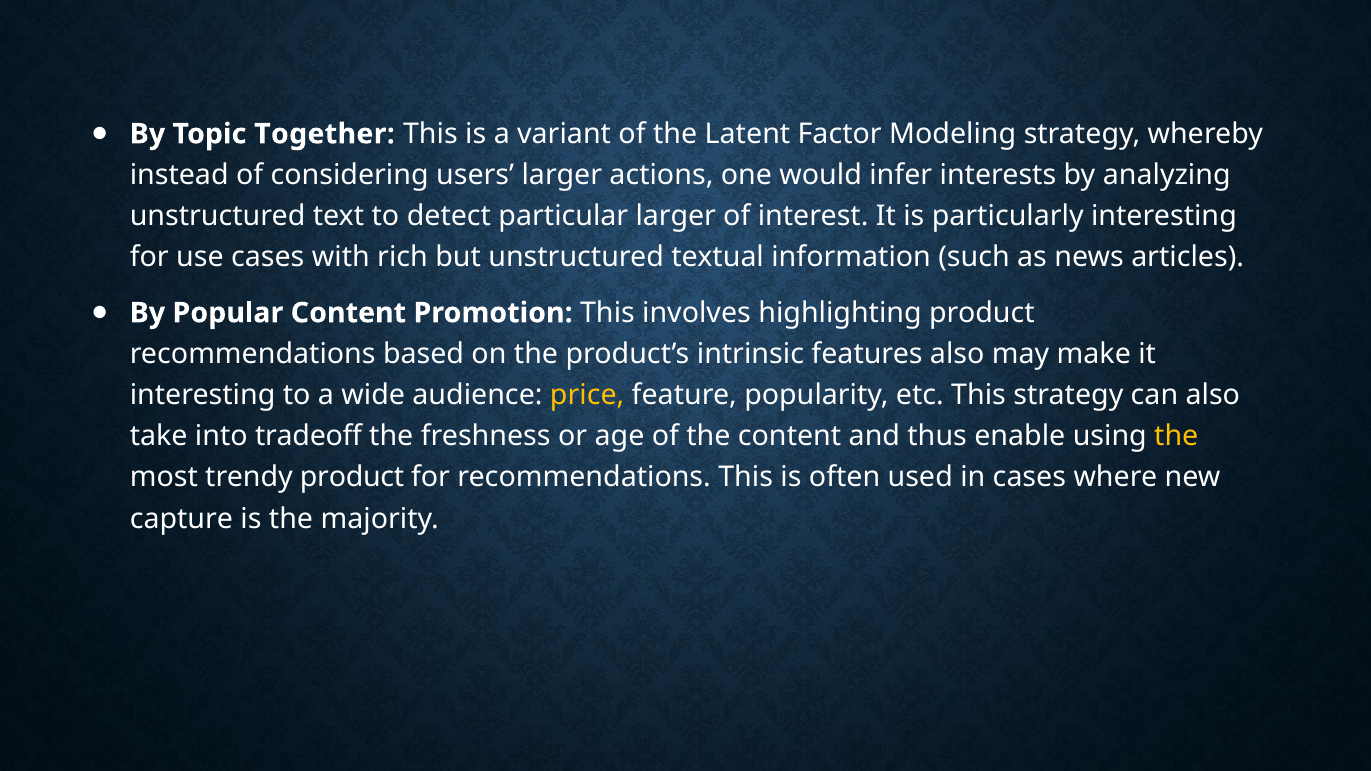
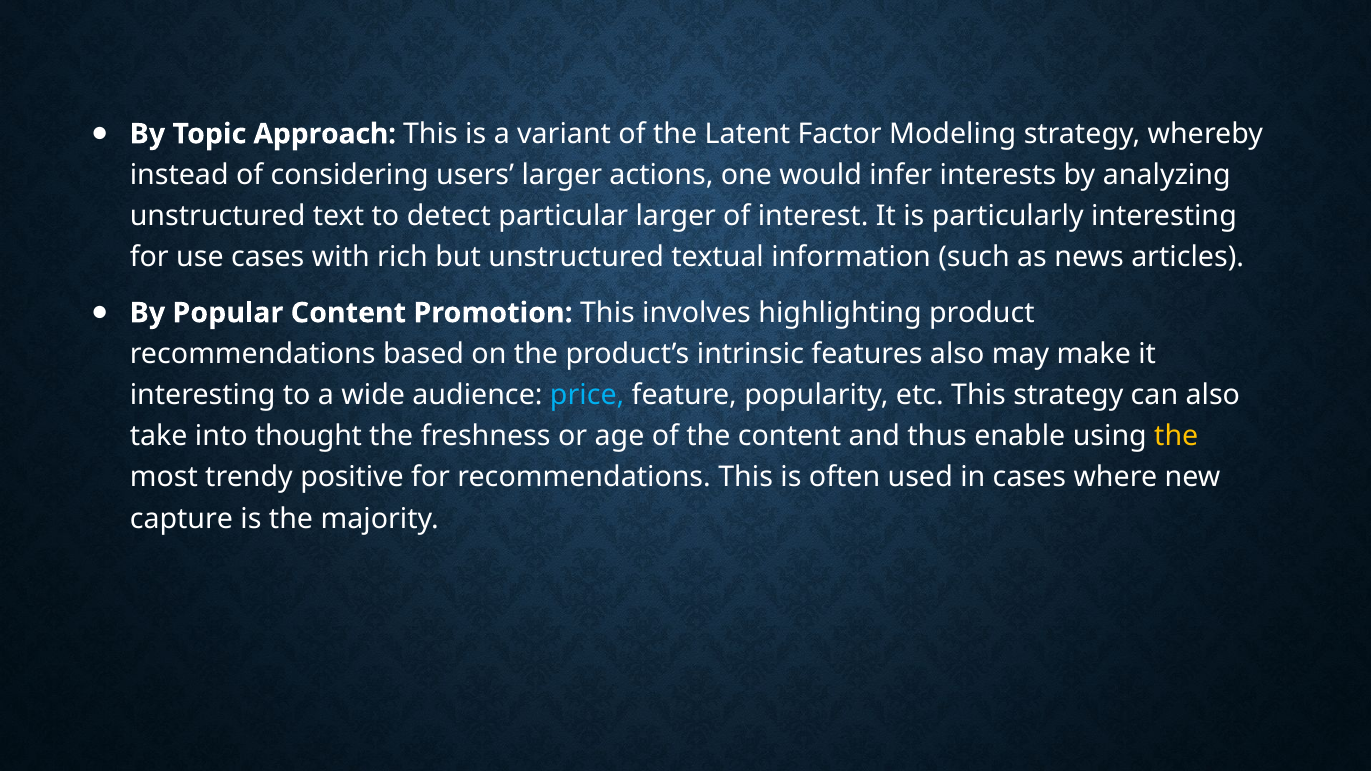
Together: Together -> Approach (325, 134)
price colour: yellow -> light blue (587, 395)
tradeoff: tradeoff -> thought (309, 436)
trendy product: product -> positive (352, 478)
